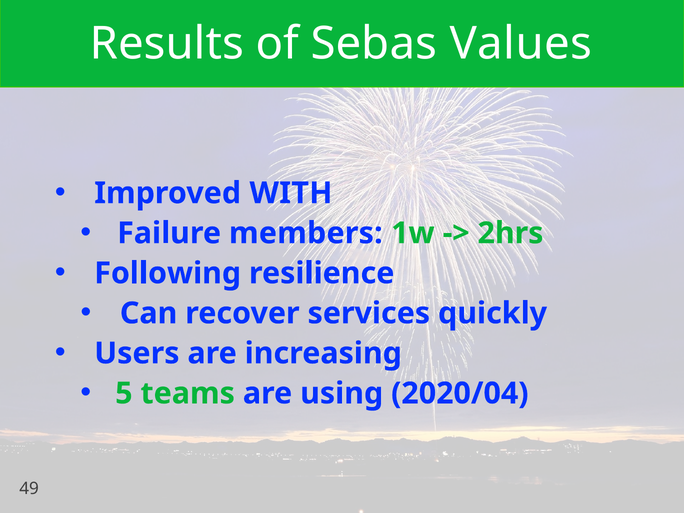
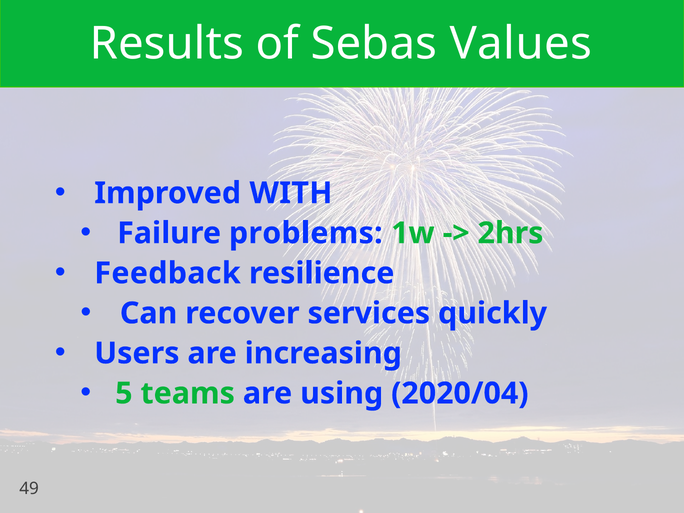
members: members -> problems (306, 233)
Following: Following -> Feedback (168, 273)
